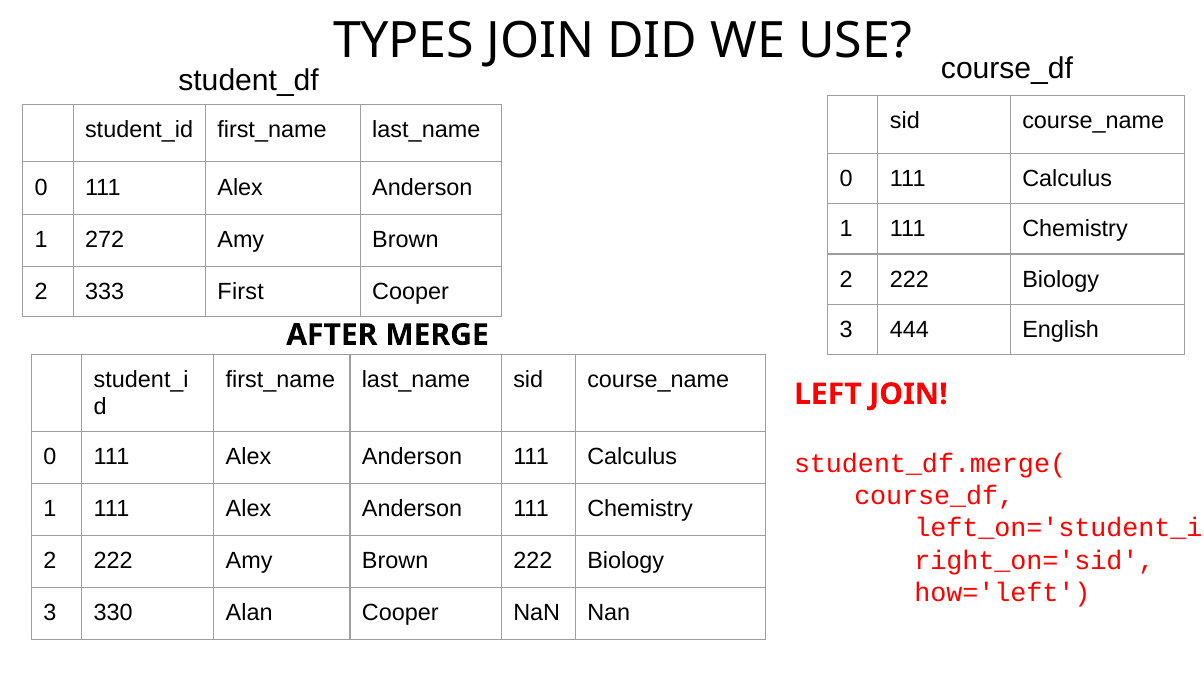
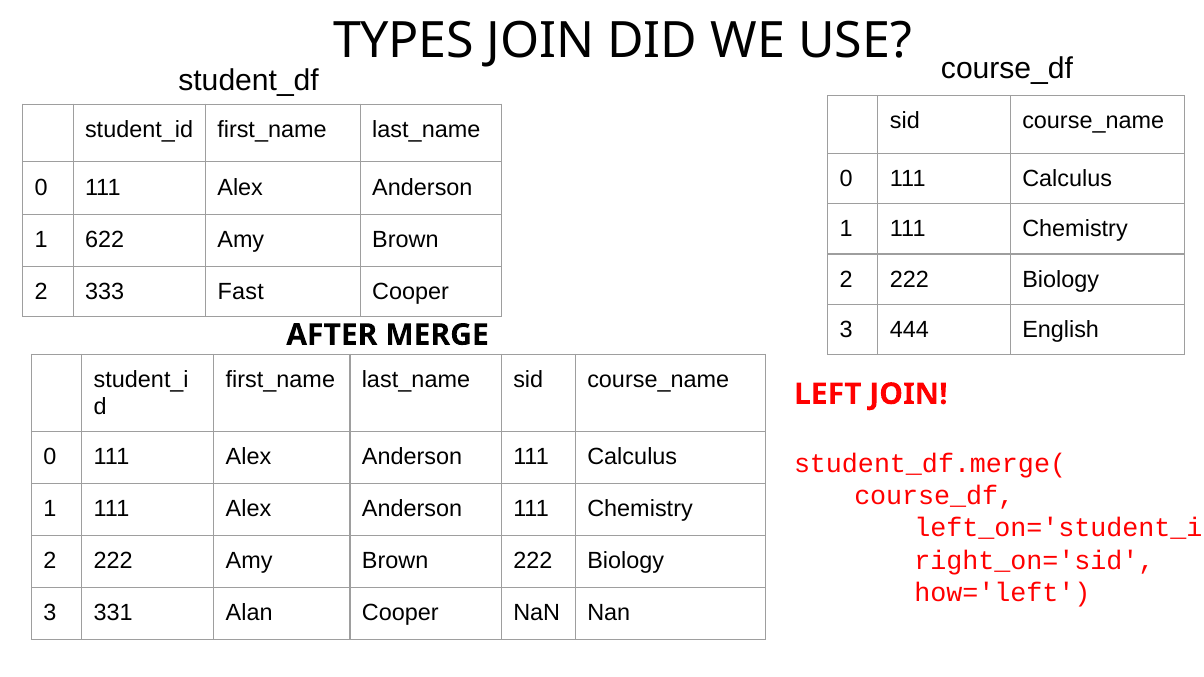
272: 272 -> 622 (105, 240)
First: First -> Fast (241, 292)
330: 330 -> 331 (113, 613)
